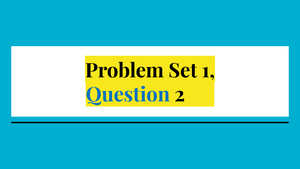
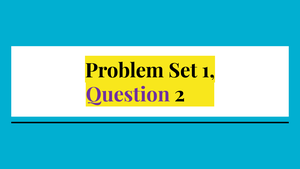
Question colour: blue -> purple (128, 95)
